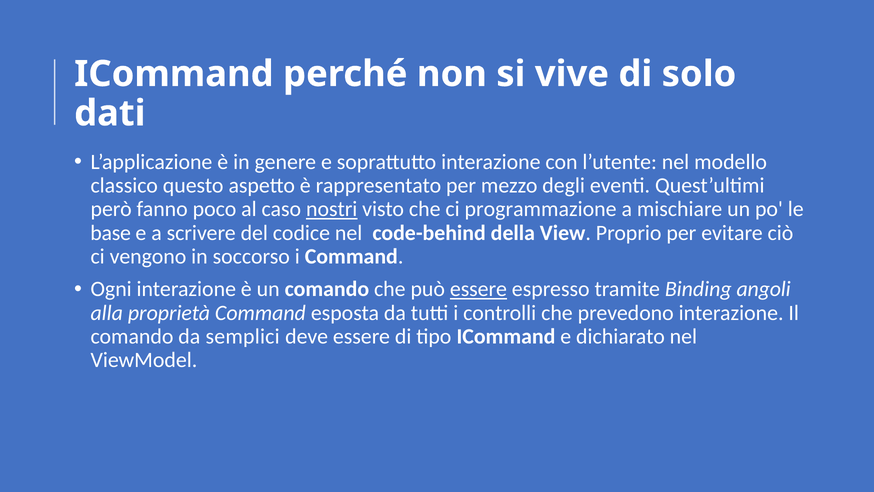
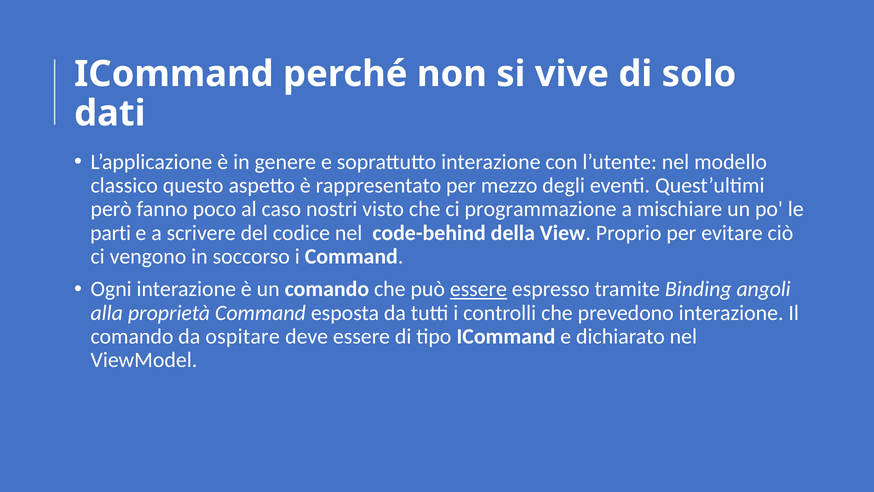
nostri underline: present -> none (332, 209)
base: base -> parti (111, 233)
semplici: semplici -> ospitare (243, 336)
